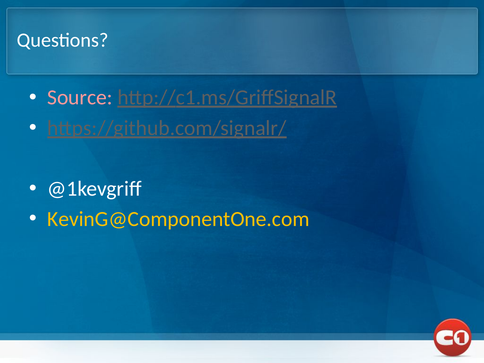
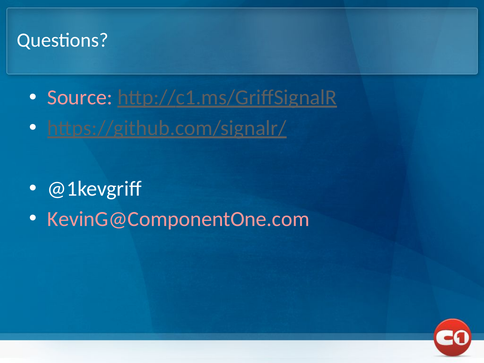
KevinG@ComponentOne.com colour: yellow -> pink (178, 219)
